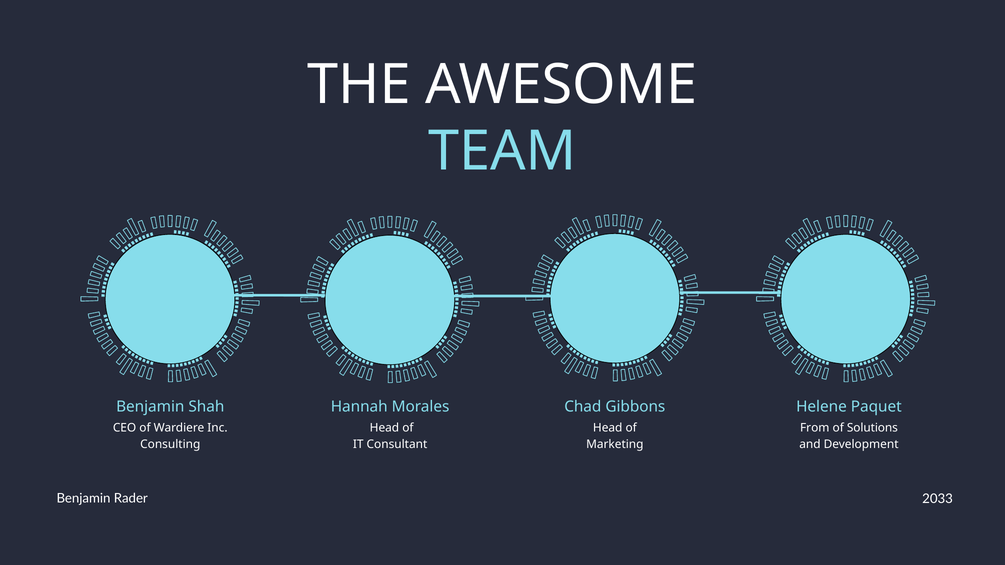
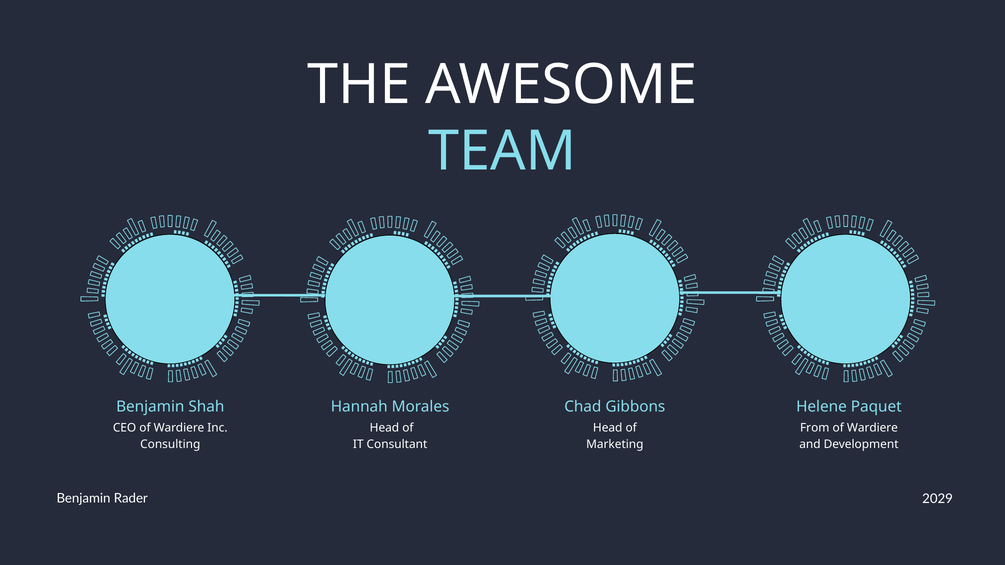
Solutions: Solutions -> Wardiere (872, 428)
2033: 2033 -> 2029 (938, 499)
